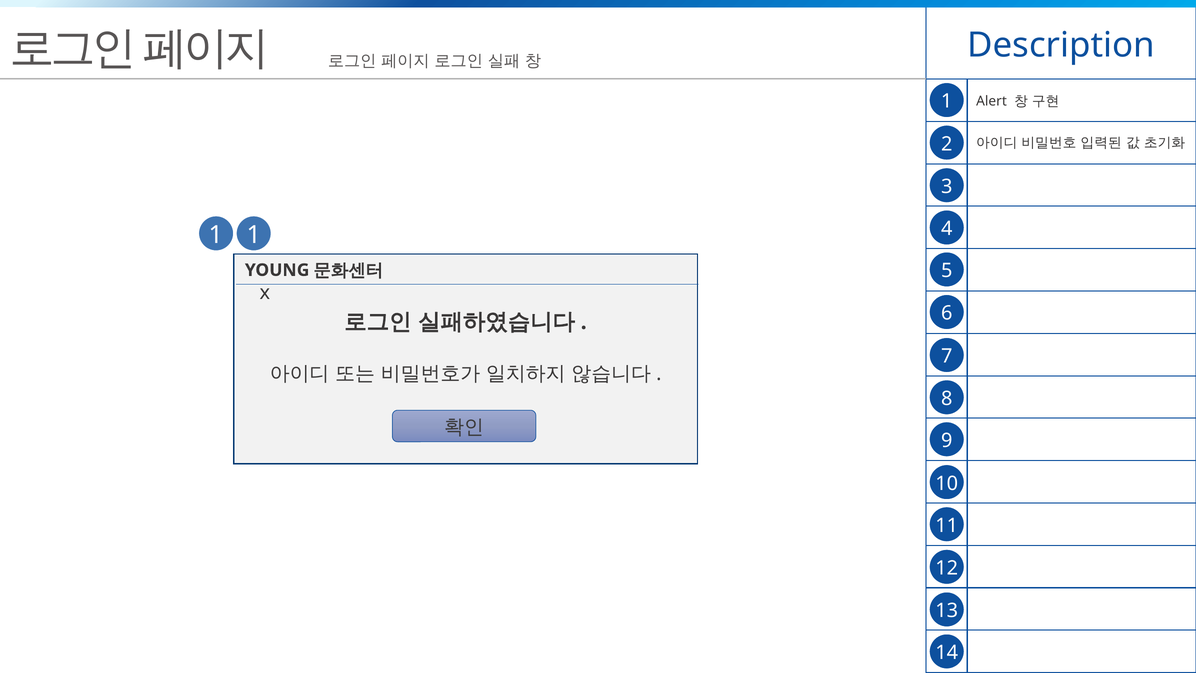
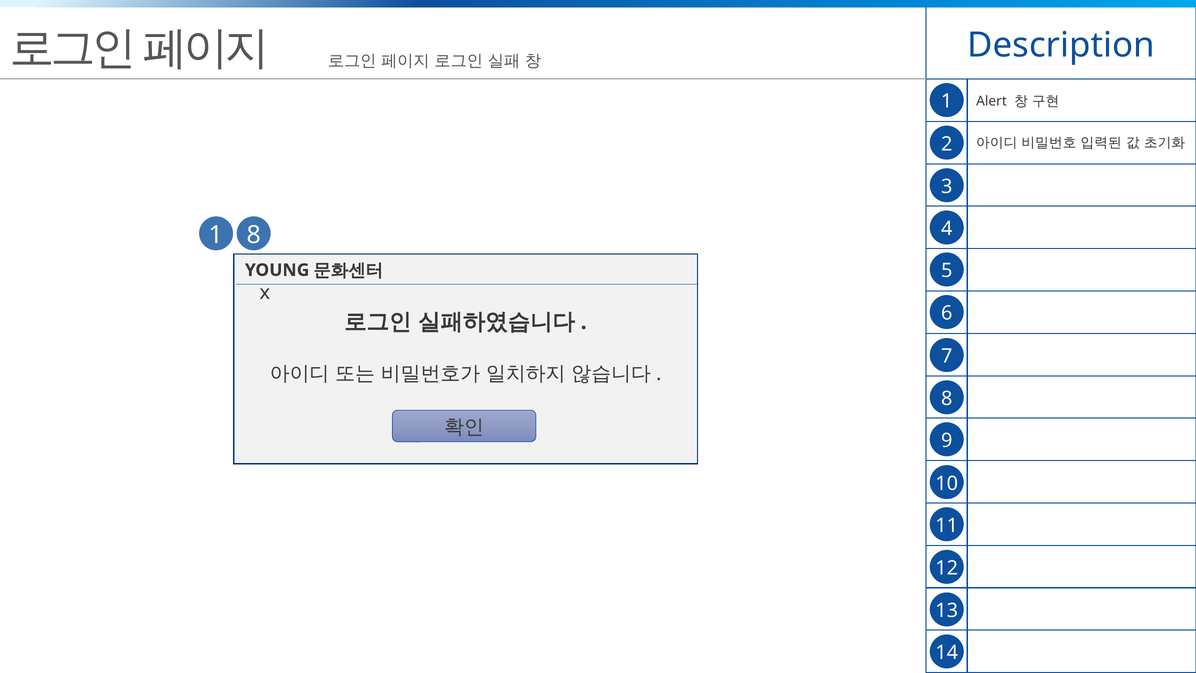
1 1: 1 -> 8 (254, 235)
